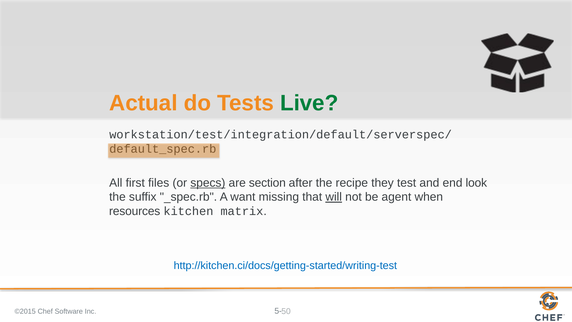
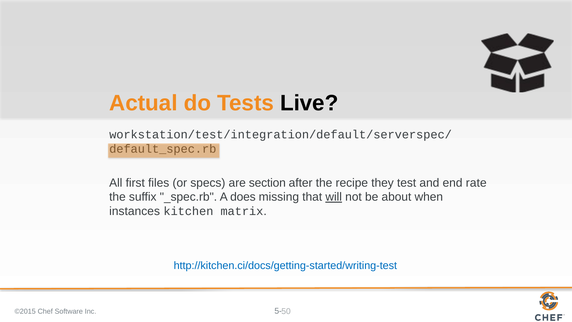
Live colour: green -> black (309, 103)
specs underline: present -> none (208, 183)
look: look -> rate (476, 183)
want: want -> does (243, 197)
agent: agent -> about (396, 197)
resources: resources -> instances (135, 211)
